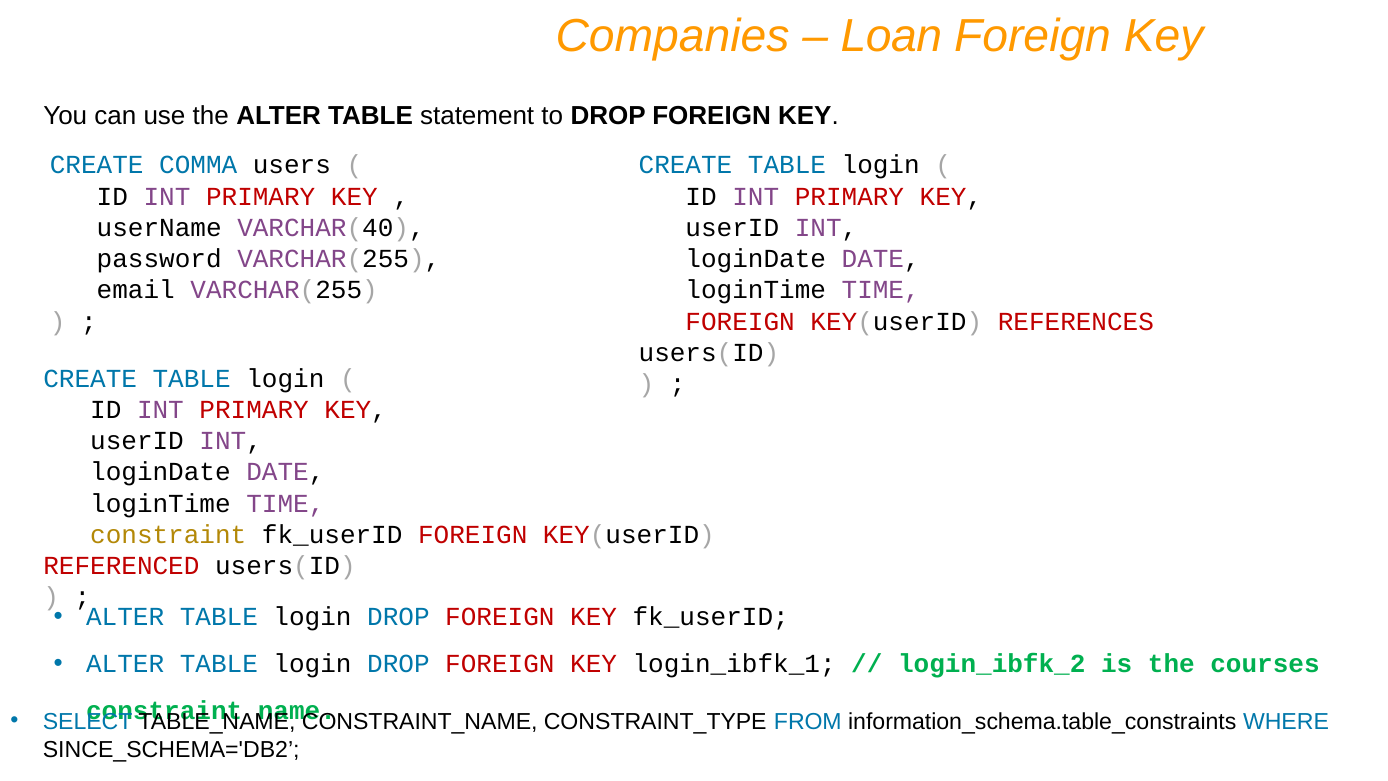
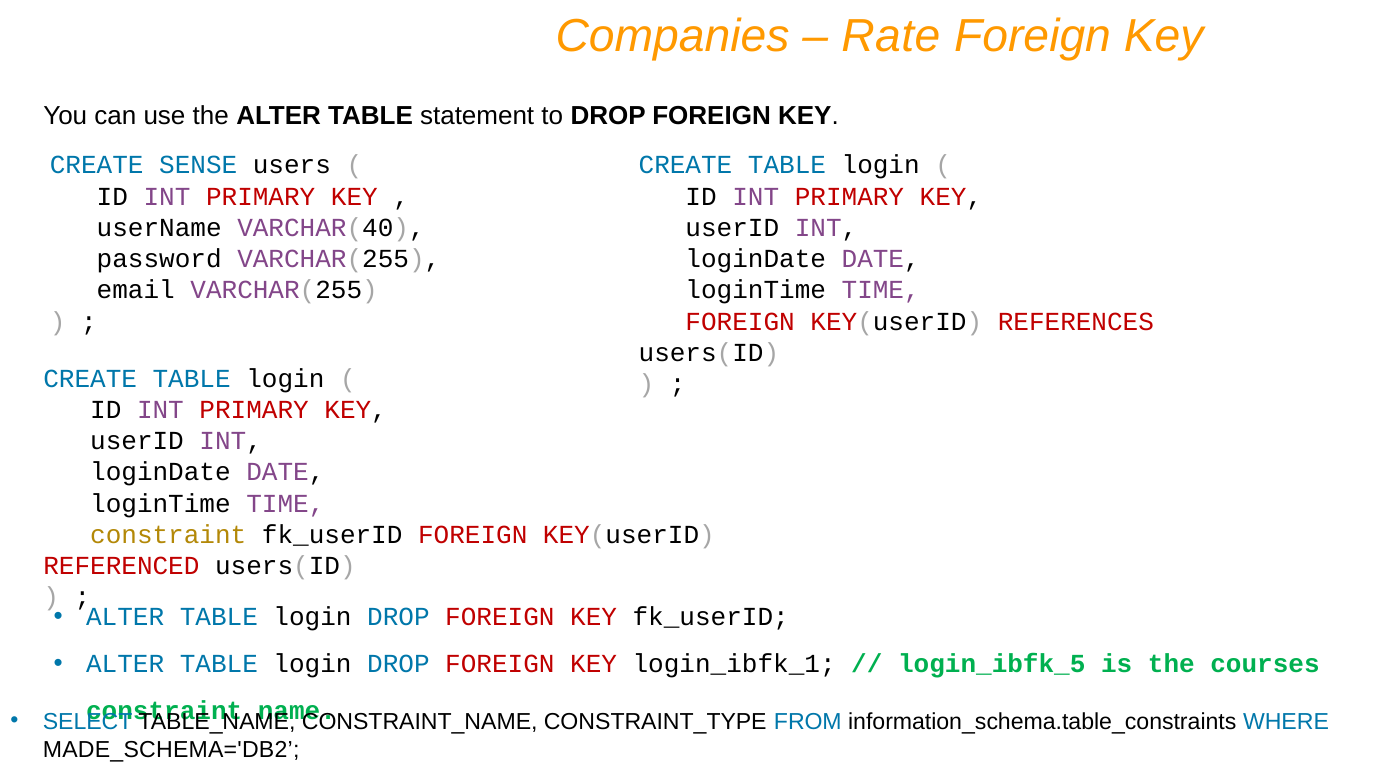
Loan: Loan -> Rate (891, 36)
COMMA: COMMA -> SENSE (198, 165)
login_ibfk_2: login_ibfk_2 -> login_ibfk_5 (992, 664)
SINCE_SCHEMA='DB2: SINCE_SCHEMA='DB2 -> MADE_SCHEMA='DB2 (171, 749)
